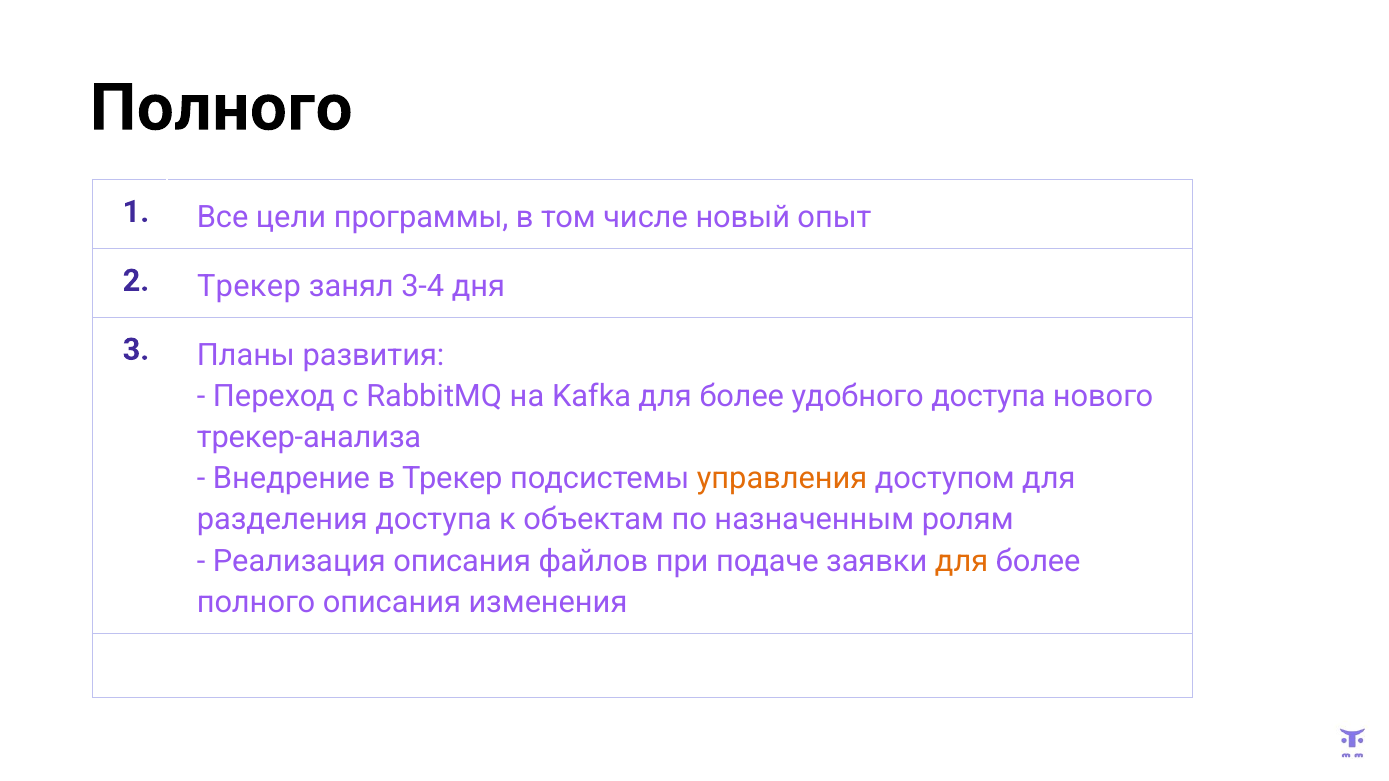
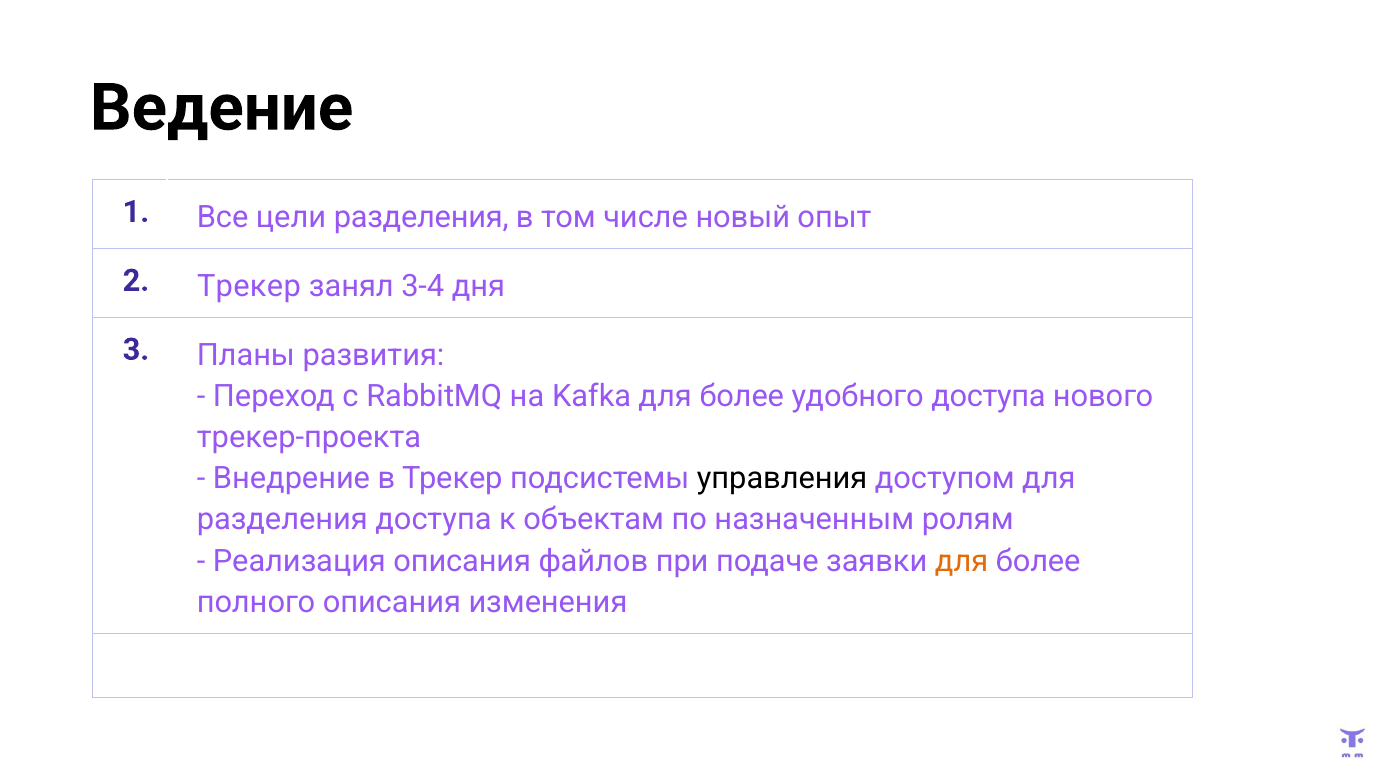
Полного: Полного -> Ведение (222, 108)
цели программы: программы -> разделения (421, 217)
трекер-анализа: трекер-анализа -> трекер-проекта (309, 438)
управления colour: orange -> black (782, 479)
